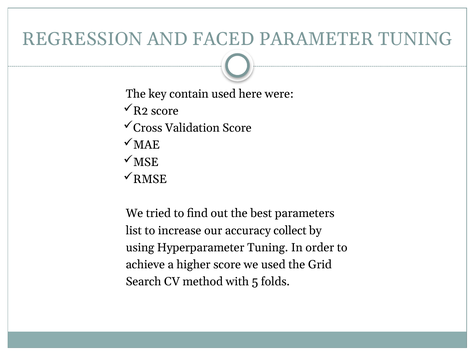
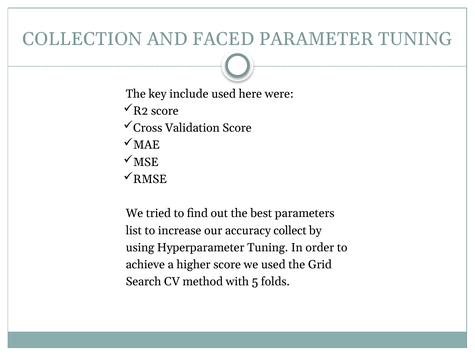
REGRESSION: REGRESSION -> COLLECTION (82, 39)
contain: contain -> include (189, 94)
